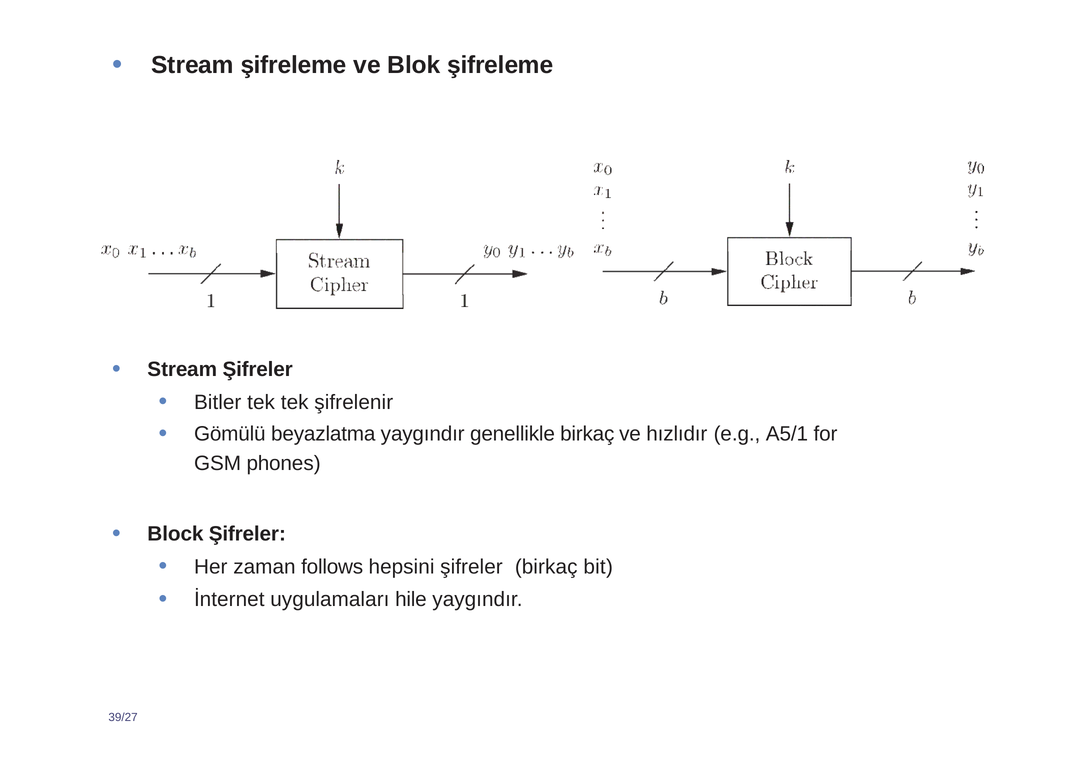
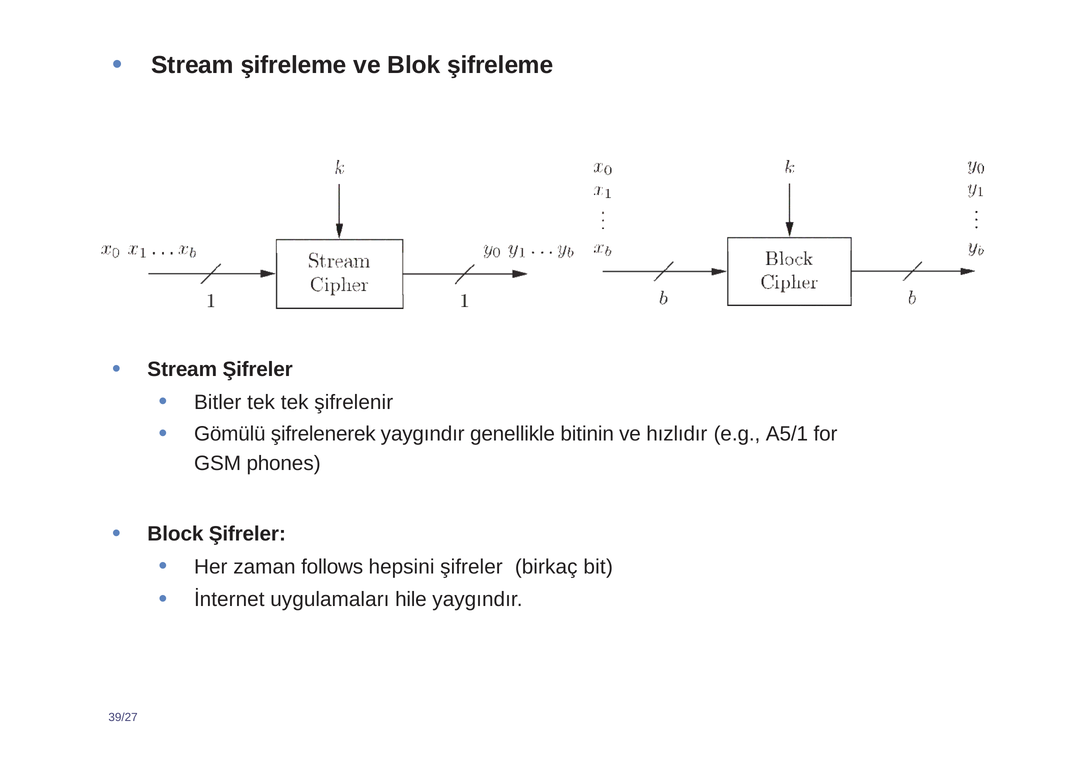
beyazlatma: beyazlatma -> şifrelenerek (323, 434)
genellikle birkaç: birkaç -> bitinin (587, 434)
